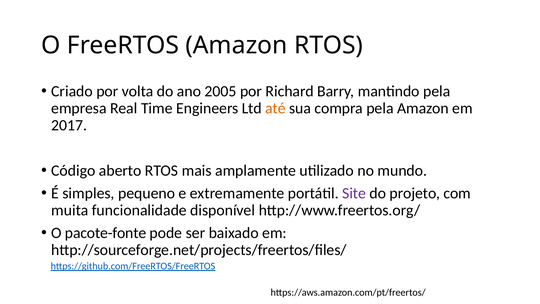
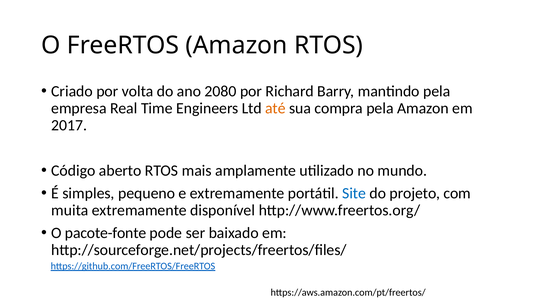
2005: 2005 -> 2080 (221, 91)
Site colour: purple -> blue (354, 193)
muita funcionalidade: funcionalidade -> extremamente (139, 210)
